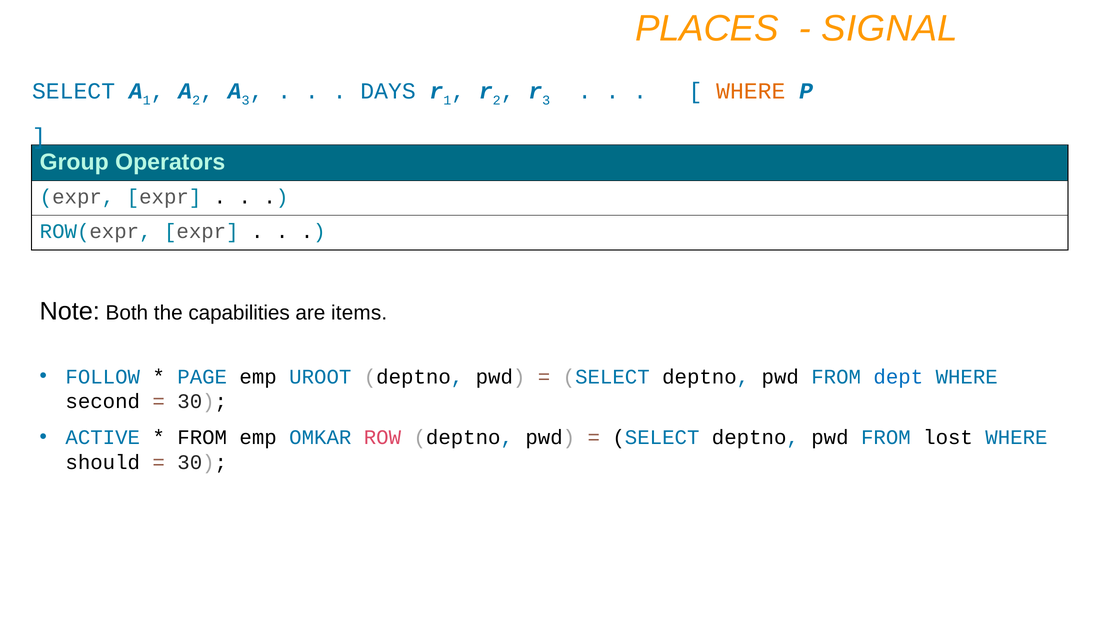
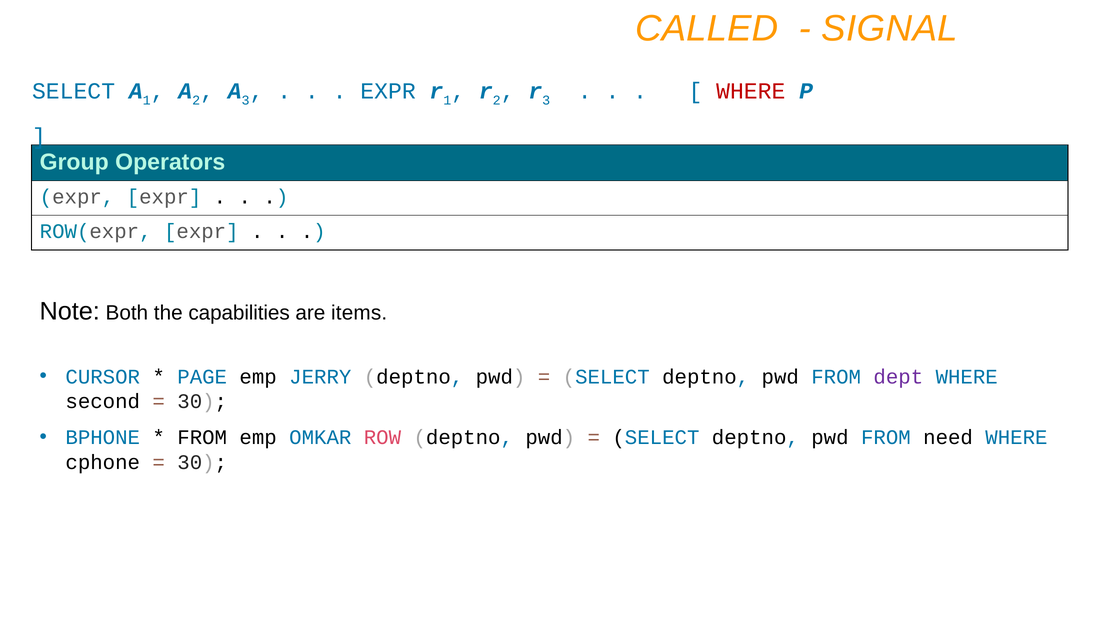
PLACES: PLACES -> CALLED (707, 29)
DAYS: DAYS -> EXPR (388, 91)
WHERE colour: orange -> red (751, 91)
FOLLOW: FOLLOW -> CURSOR (103, 376)
UROOT: UROOT -> JERRY (320, 376)
dept colour: blue -> purple (898, 376)
ACTIVE: ACTIVE -> BPHONE (103, 437)
lost: lost -> need (948, 437)
should: should -> cphone (103, 462)
